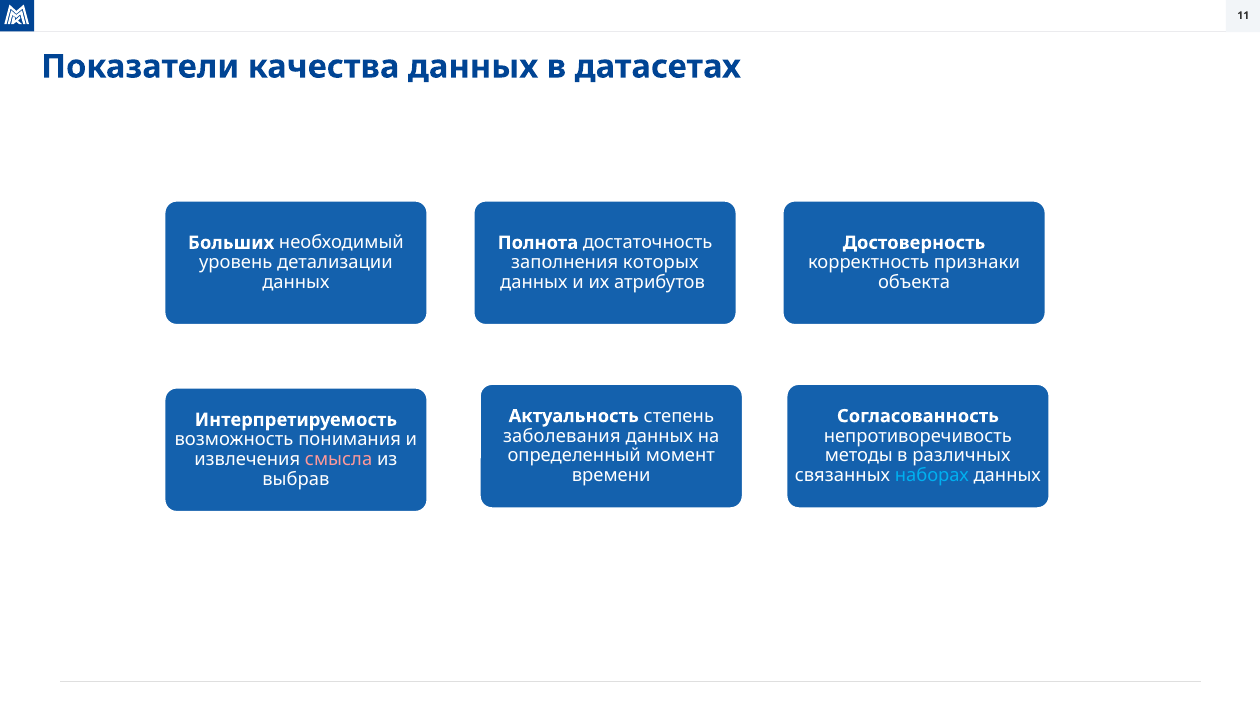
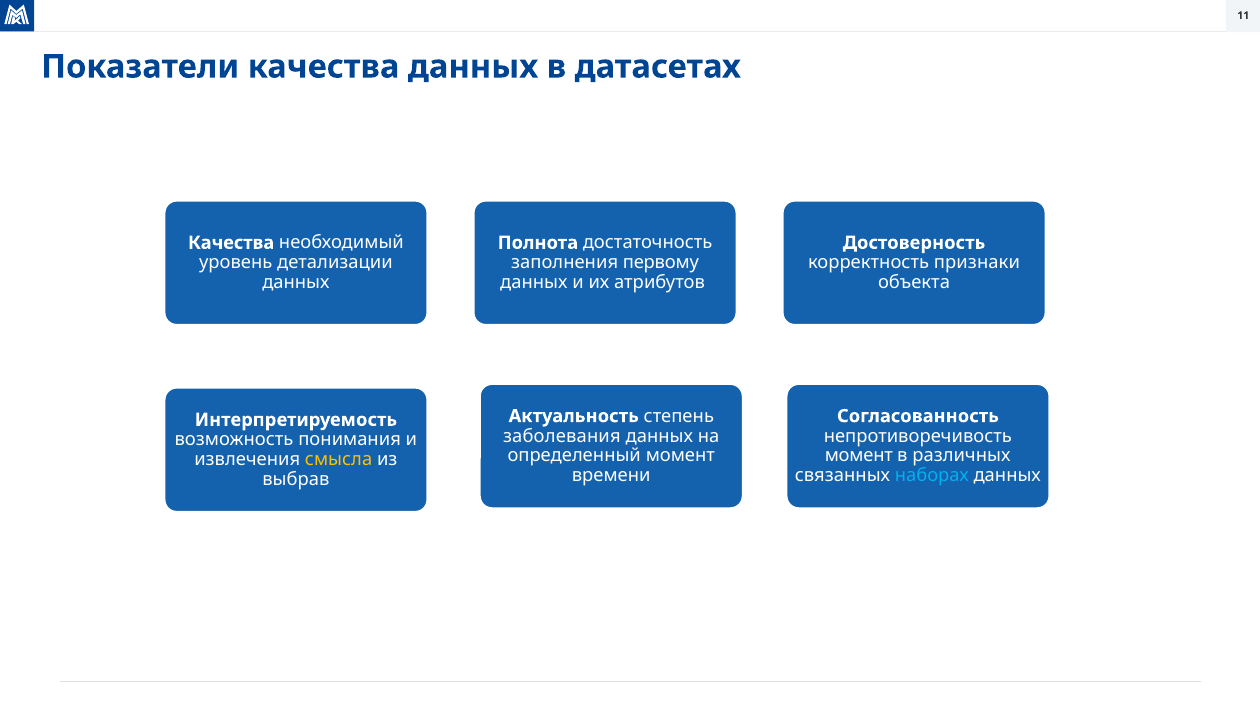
Больших: Больших -> Качества (231, 243)
которых: которых -> первому (661, 263)
методы: методы -> момент (859, 456)
смысла colour: pink -> yellow (339, 459)
